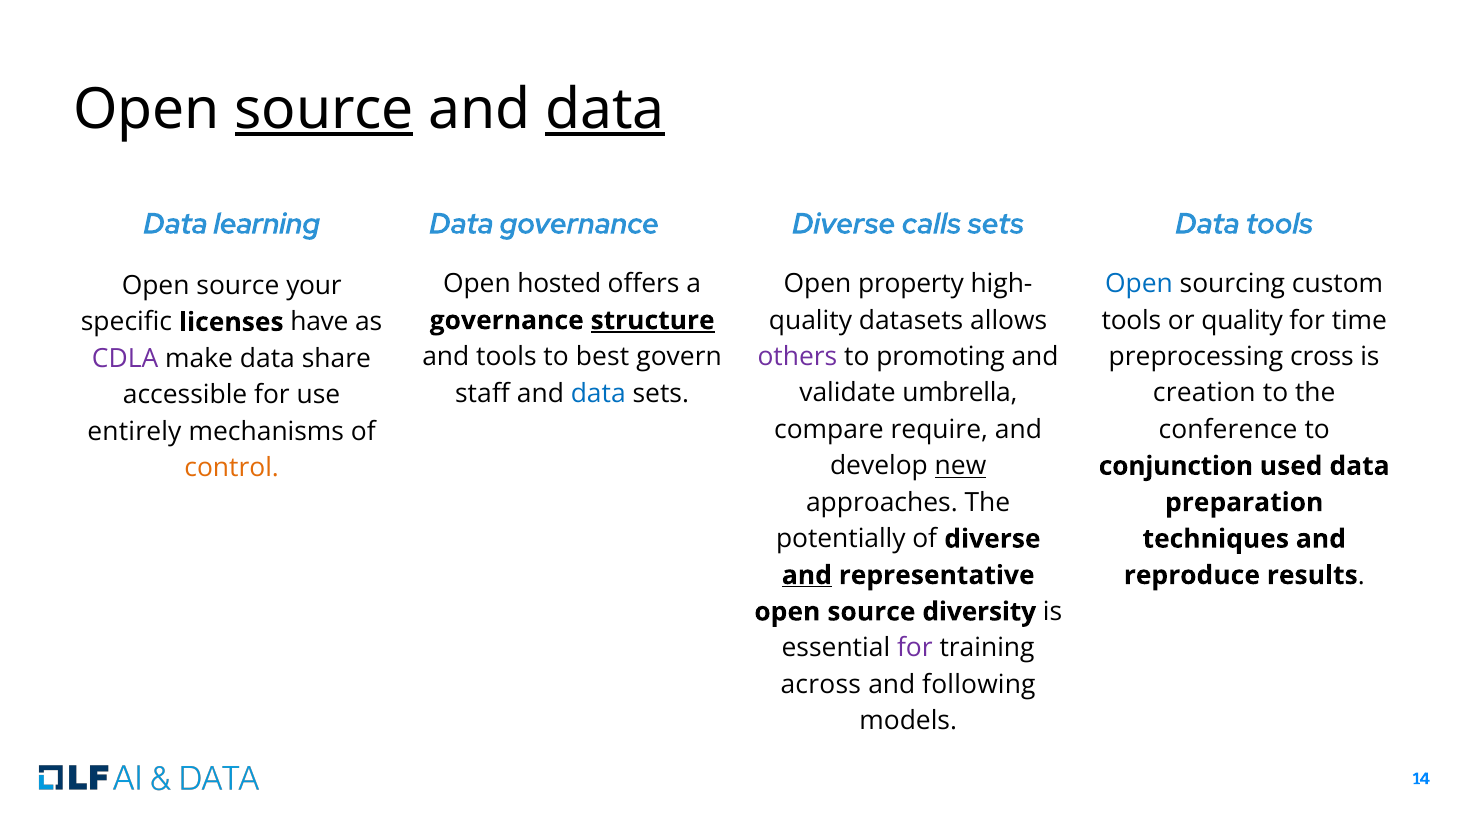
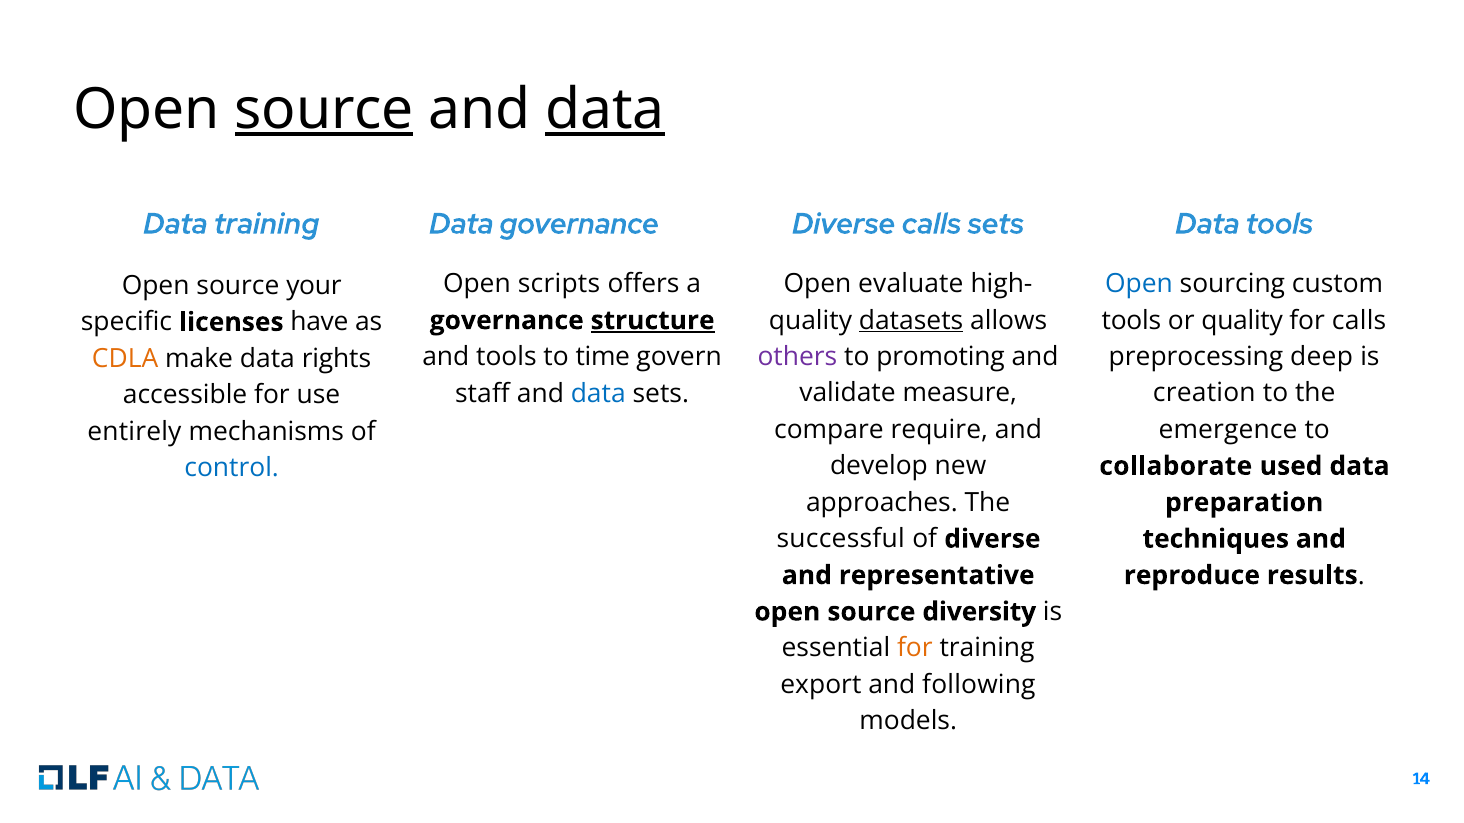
Data learning: learning -> training (266, 224)
property: property -> evaluate (911, 284)
hosted: hosted -> scripts (559, 284)
datasets underline: none -> present (911, 321)
for time: time -> calls (1359, 321)
cross: cross -> deep (1322, 357)
best: best -> time (603, 357)
CDLA colour: purple -> orange (125, 359)
share: share -> rights (336, 359)
umbrella: umbrella -> measure (960, 393)
conference: conference -> emergence (1228, 430)
conjunction: conjunction -> collaborate (1176, 466)
new underline: present -> none (960, 466)
control colour: orange -> blue (232, 469)
potentially: potentially -> successful (841, 539)
and underline: present -> none (807, 576)
for colour: purple -> orange (915, 649)
across: across -> export (821, 685)
